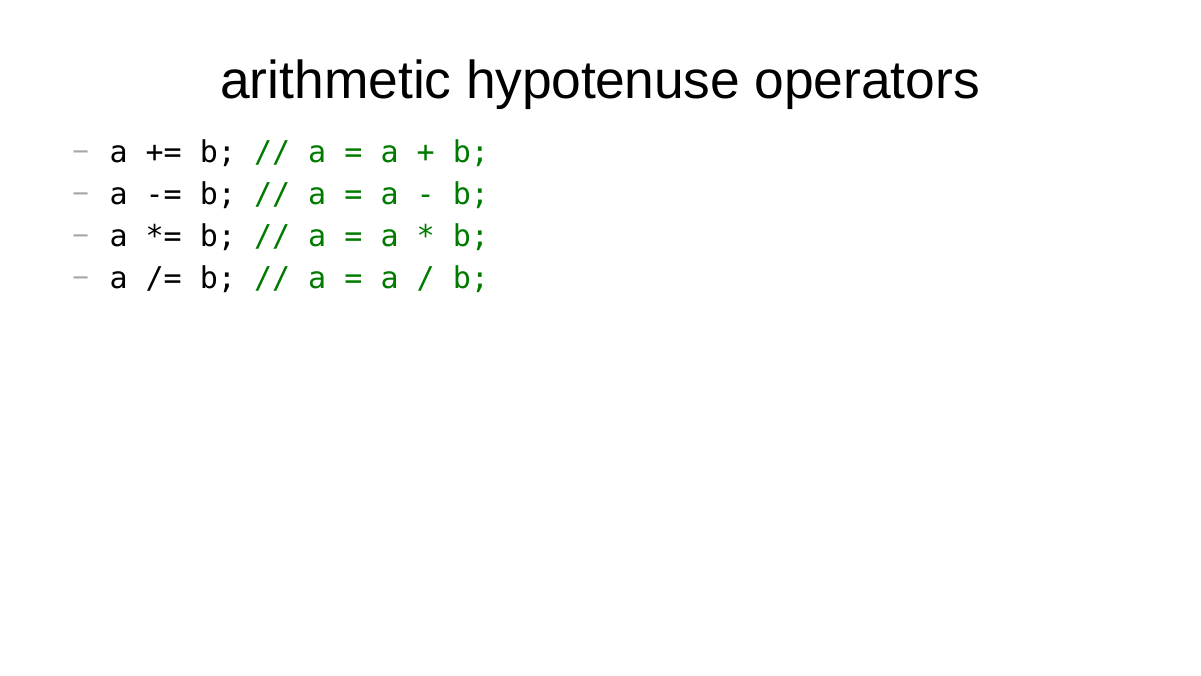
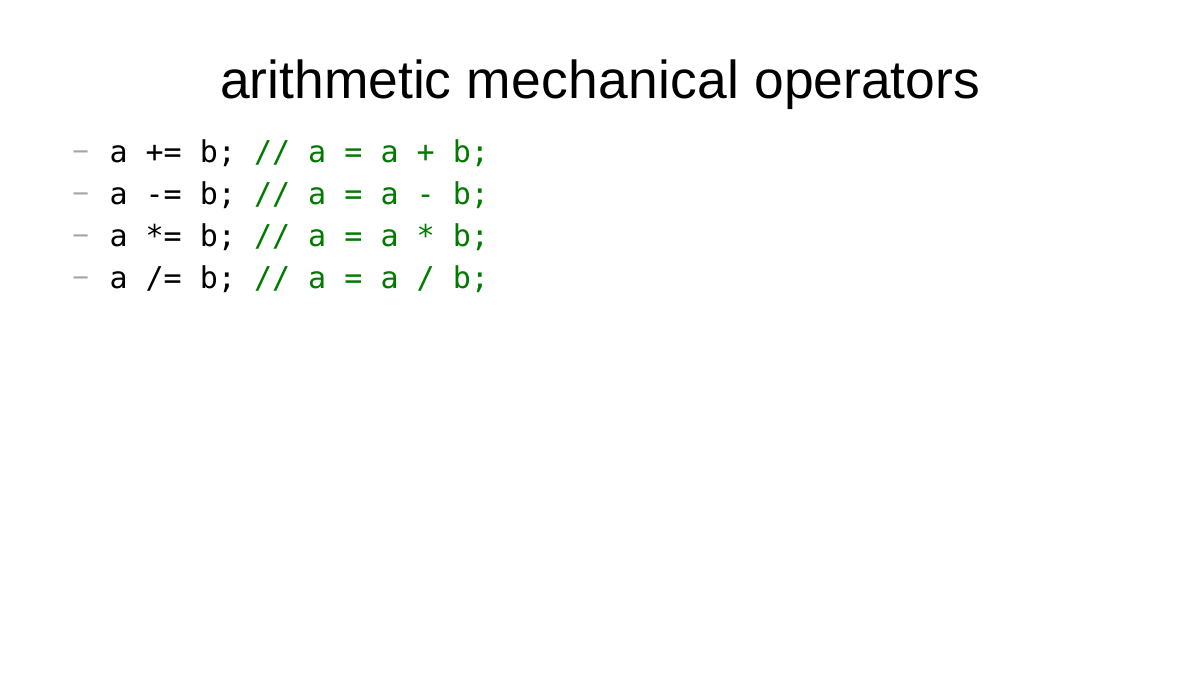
hypotenuse: hypotenuse -> mechanical (603, 81)
